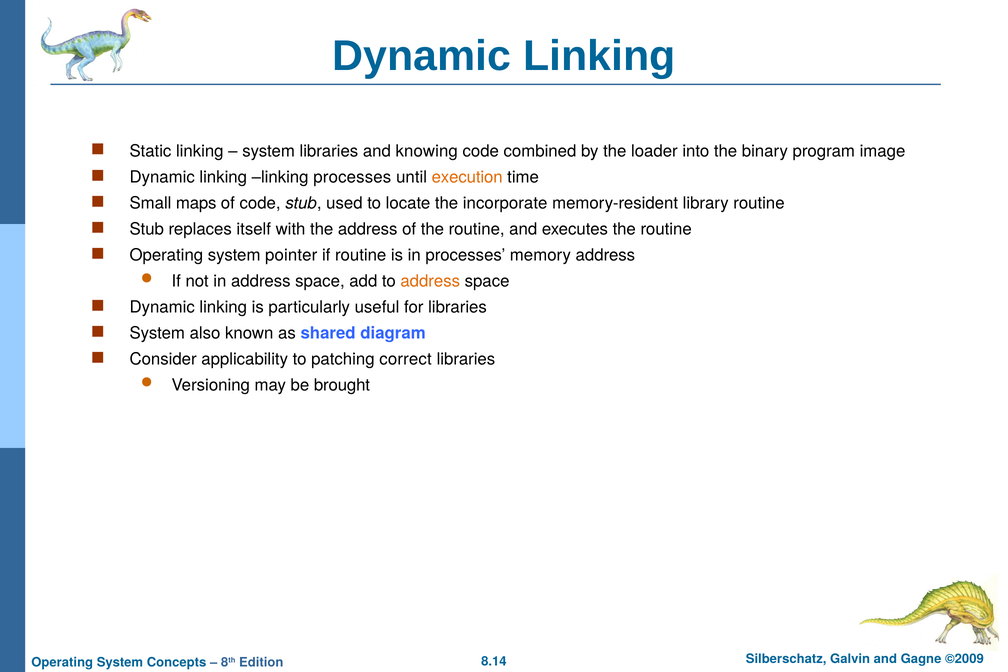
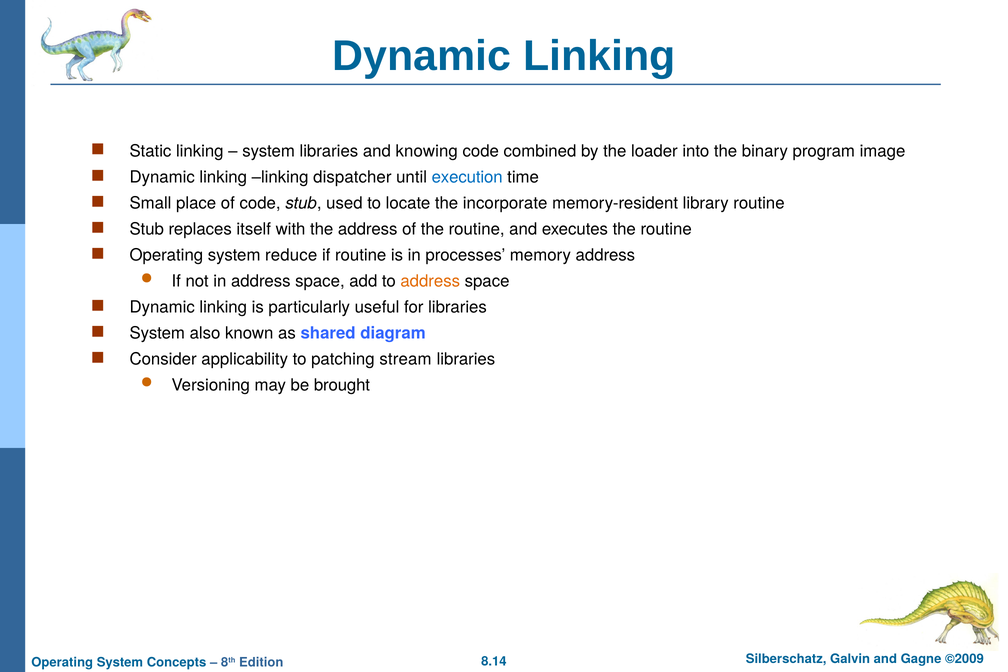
linking processes: processes -> dispatcher (352, 177)
execution colour: orange -> blue (467, 177)
maps: maps -> place (196, 203)
pointer: pointer -> reduce (291, 255)
correct: correct -> stream (406, 359)
